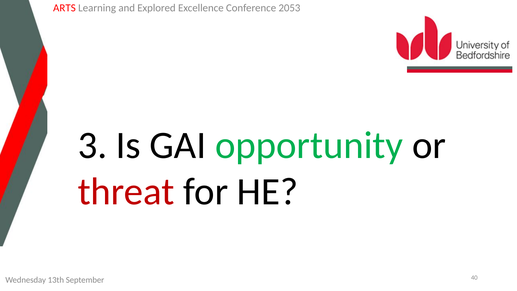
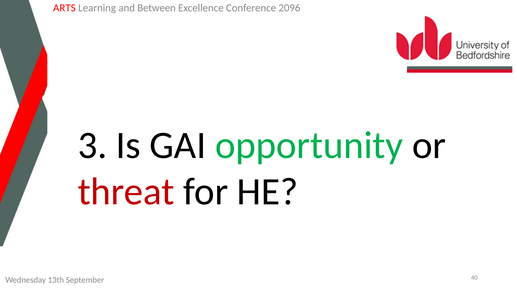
Explored: Explored -> Between (157, 8)
2053: 2053 -> 2096 (289, 8)
